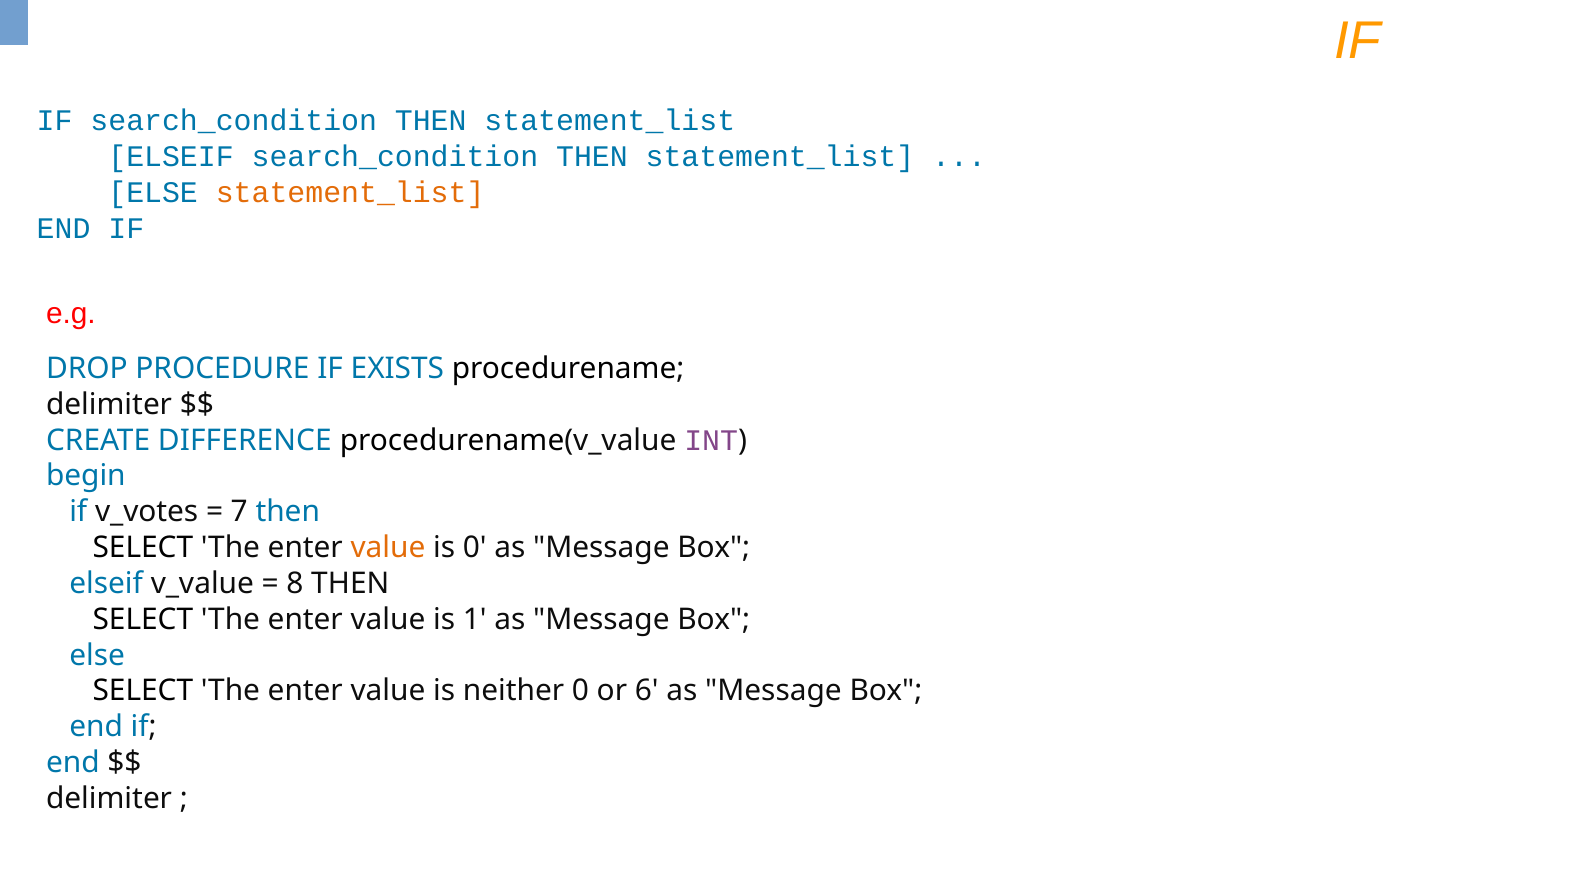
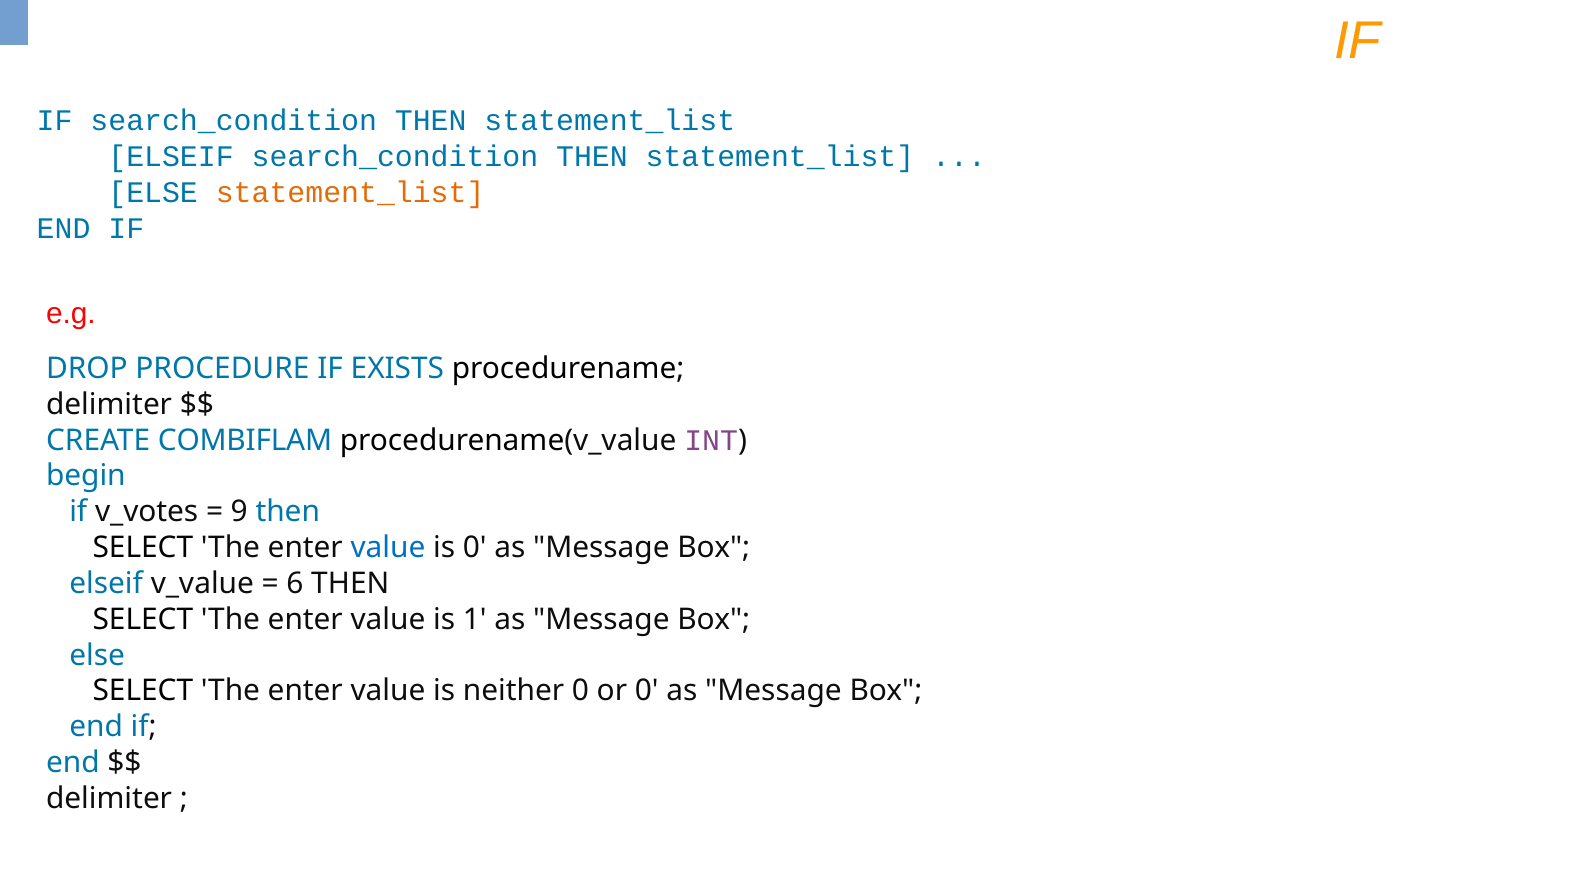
DIFFERENCE: DIFFERENCE -> COMBIFLAM (245, 440)
7: 7 -> 9 (239, 512)
value colour: orange -> blue (388, 547)
8: 8 -> 6 (295, 583)
or 6: 6 -> 0 (647, 691)
